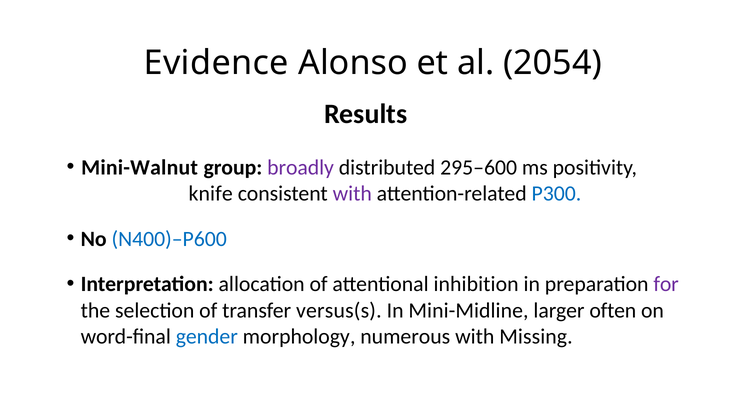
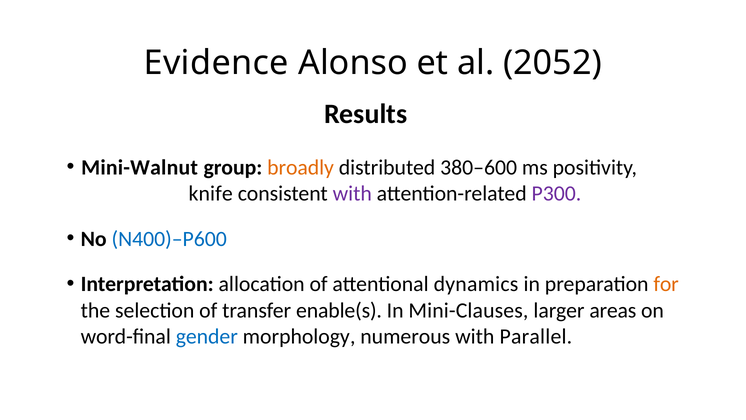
2054: 2054 -> 2052 (552, 63)
broadly colour: purple -> orange (301, 167)
295–600: 295–600 -> 380–600 (479, 167)
P300 colour: blue -> purple (556, 193)
inhibition: inhibition -> dynamics (476, 284)
for colour: purple -> orange (666, 284)
versus(s: versus(s -> enable(s (339, 310)
Mini-Midline: Mini-Midline -> Mini-Clauses (468, 310)
often: often -> areas (613, 310)
Missing: Missing -> Parallel (536, 336)
